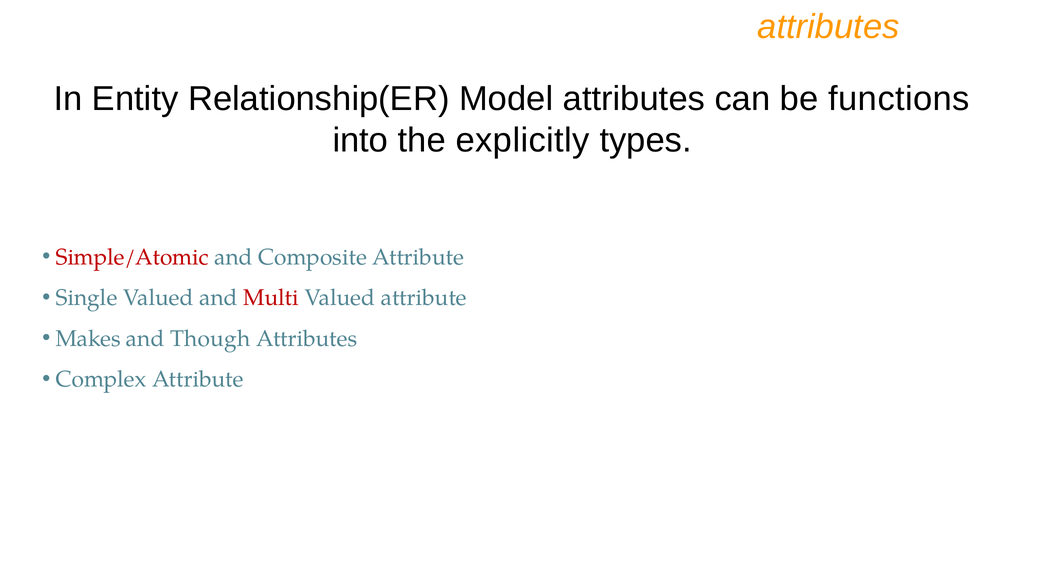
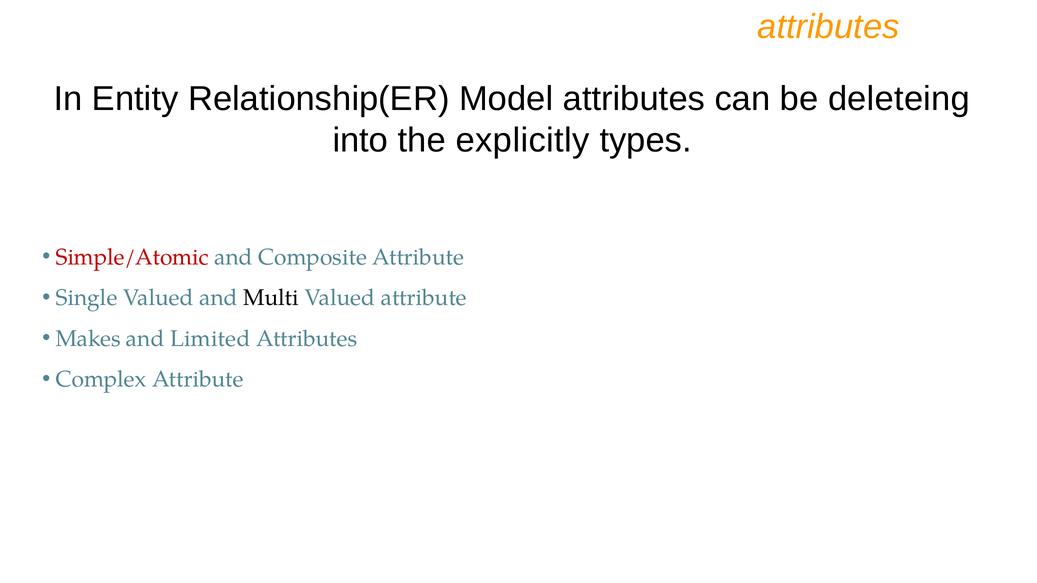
functions: functions -> deleteing (899, 99)
Multi colour: red -> black (271, 298)
Though: Though -> Limited (210, 339)
